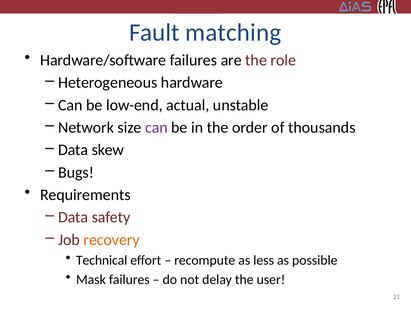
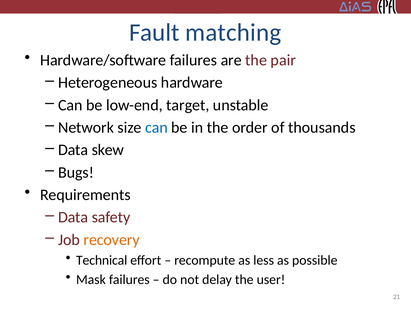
role: role -> pair (283, 60)
actual: actual -> target (188, 105)
can colour: purple -> blue (156, 127)
